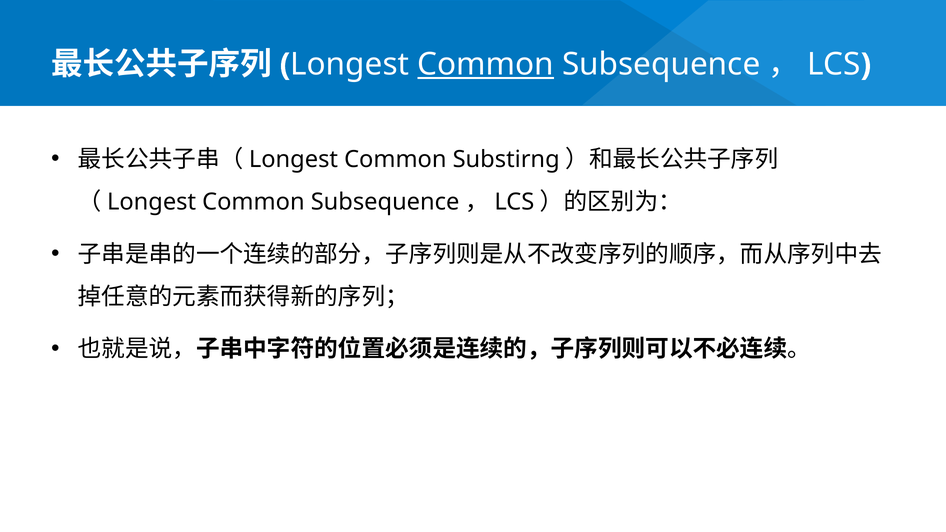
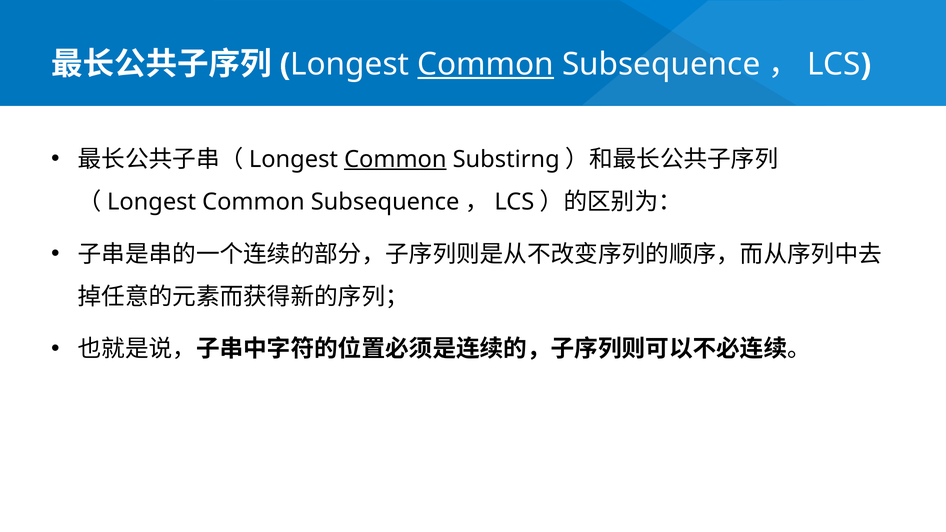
Common underline: none -> present (395, 159)
